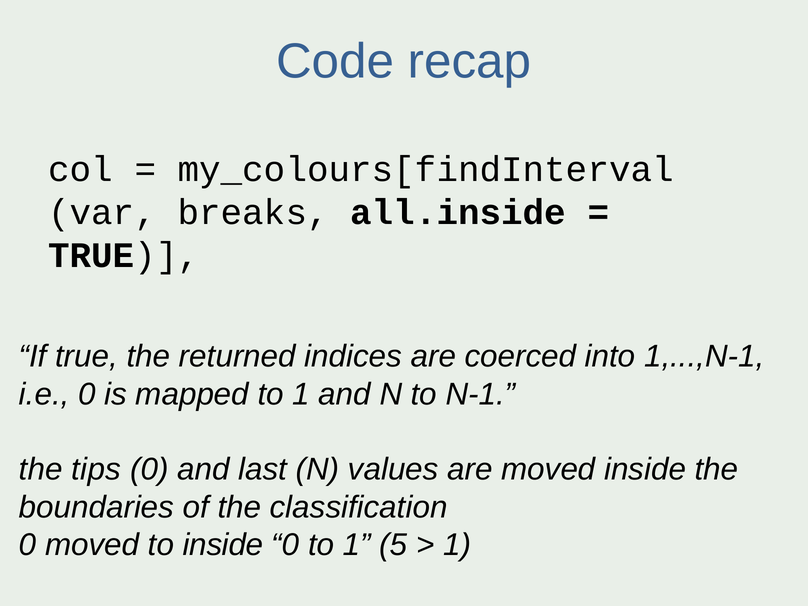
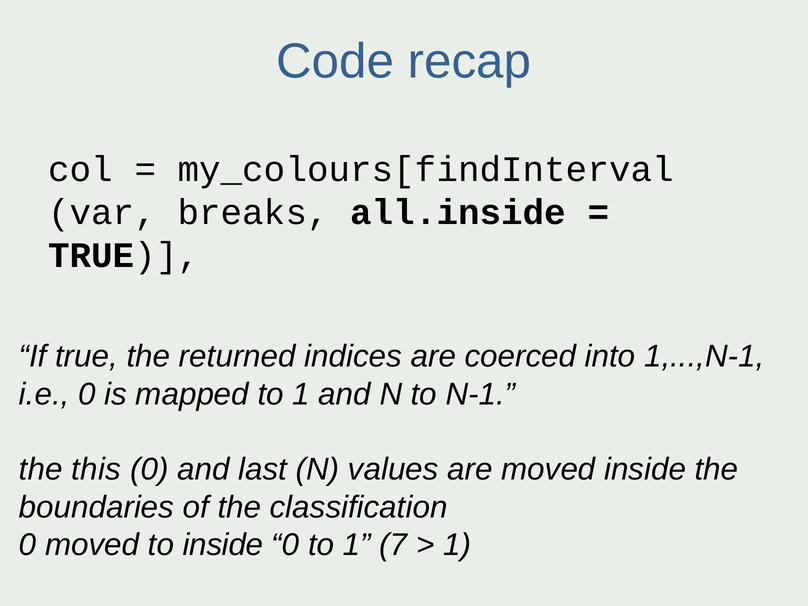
tips: tips -> this (96, 470)
5: 5 -> 7 (393, 545)
